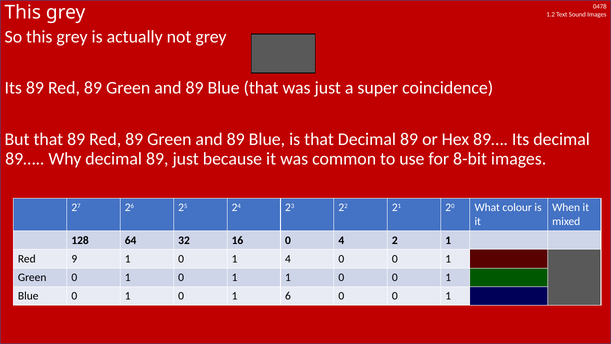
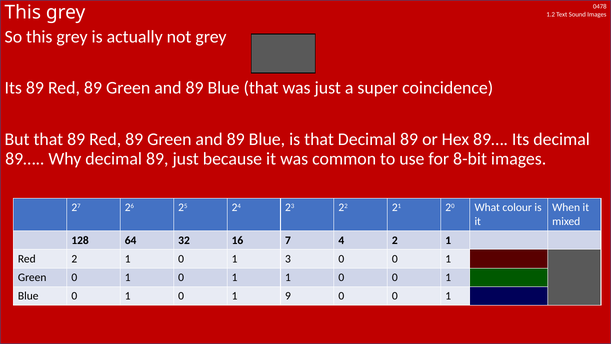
16 0: 0 -> 7 (288, 240)
Red 9: 9 -> 2 (74, 259)
1 4: 4 -> 3 (288, 259)
6: 6 -> 9 (288, 296)
